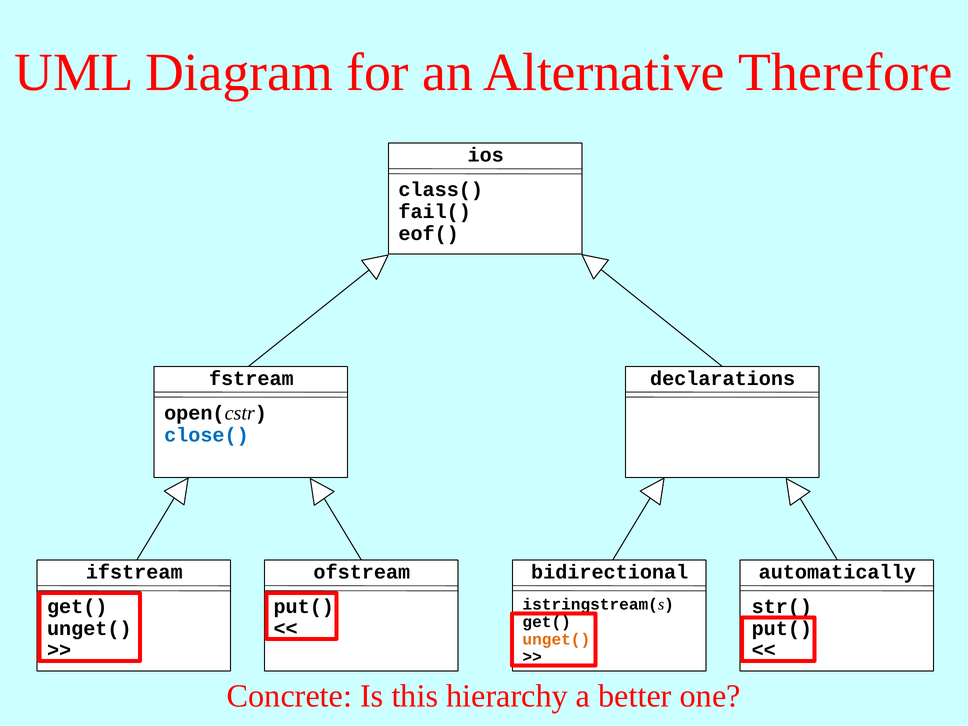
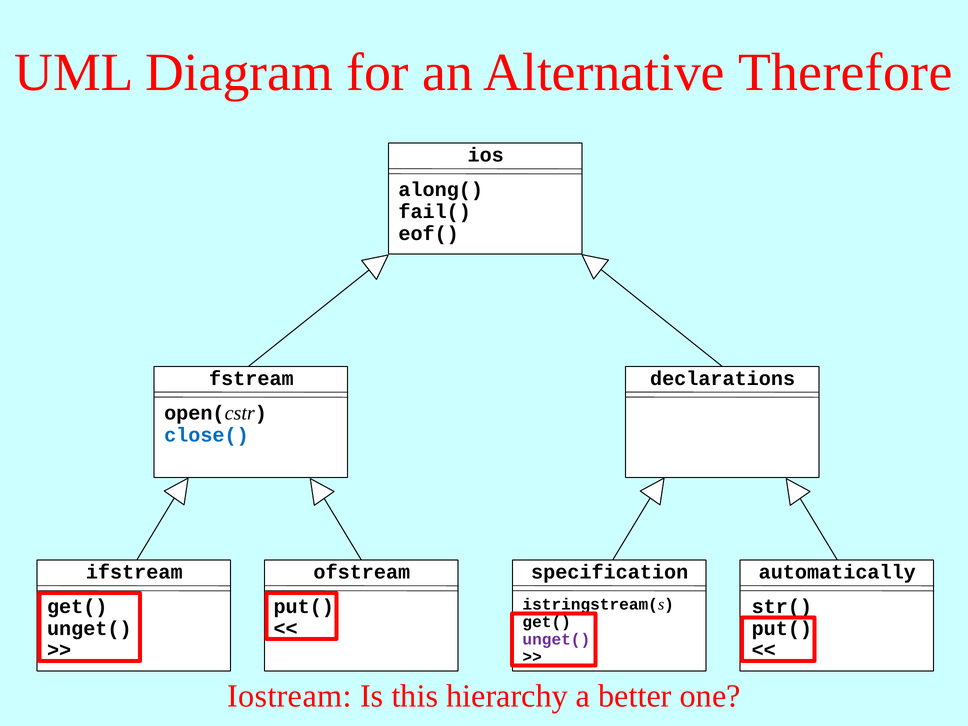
class(: class( -> along( (441, 190)
bidirectional: bidirectional -> specification (610, 572)
unget( colour: orange -> purple (556, 639)
Concrete: Concrete -> Iostream (289, 696)
